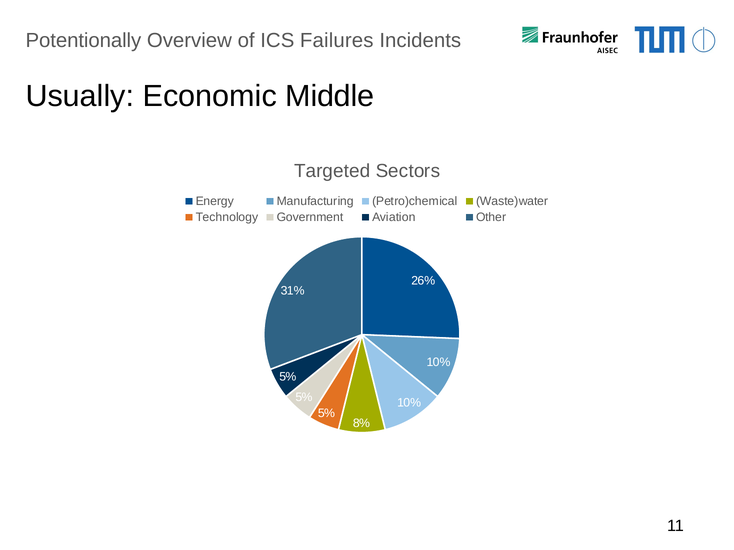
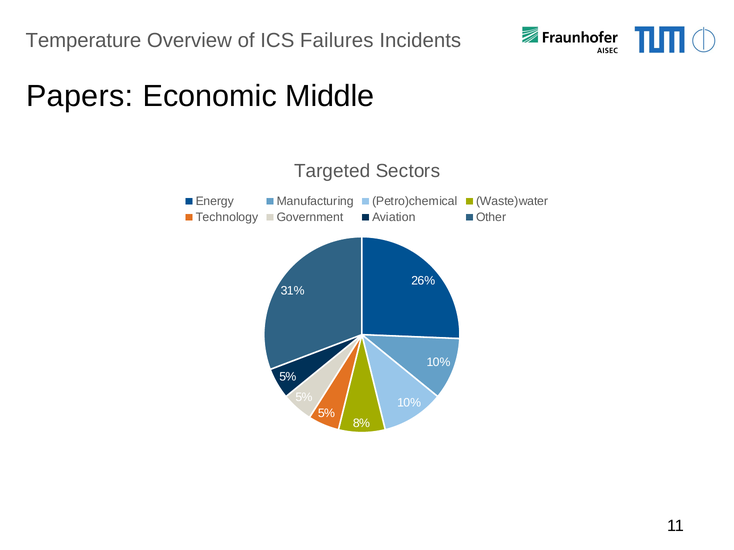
Potentionally: Potentionally -> Temperature (83, 40)
Usually: Usually -> Papers (80, 96)
